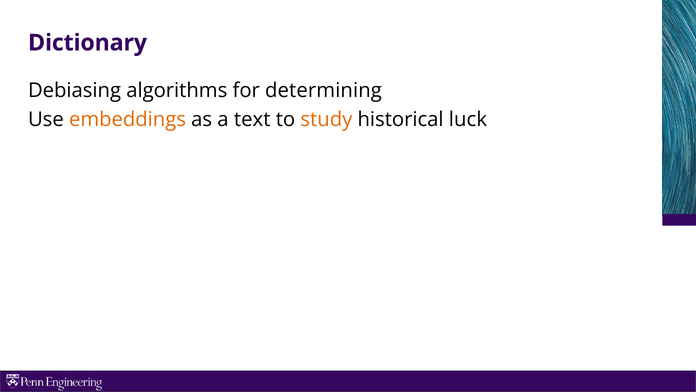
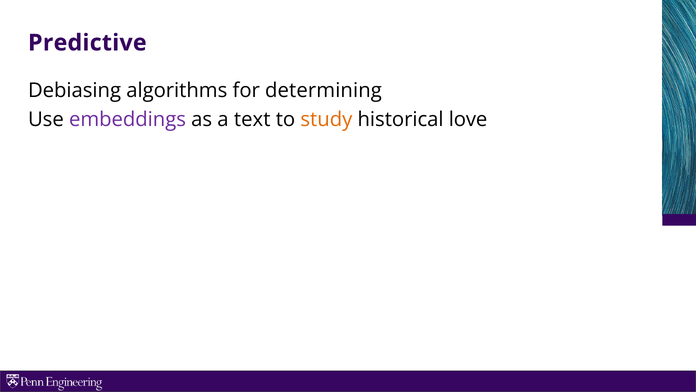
Dictionary: Dictionary -> Predictive (87, 43)
embeddings colour: orange -> purple (127, 120)
luck: luck -> love (468, 120)
